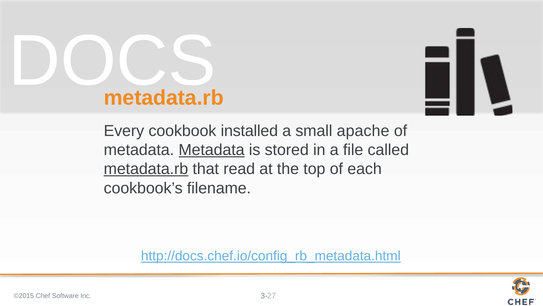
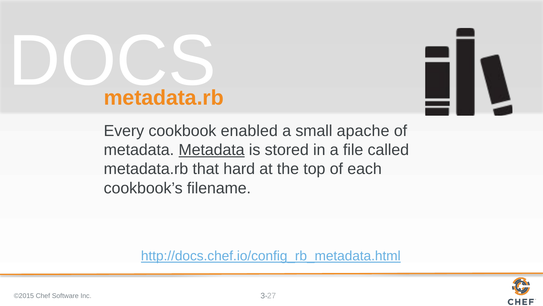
installed: installed -> enabled (249, 131)
metadata.rb underline: present -> none (146, 169)
read: read -> hard (239, 169)
